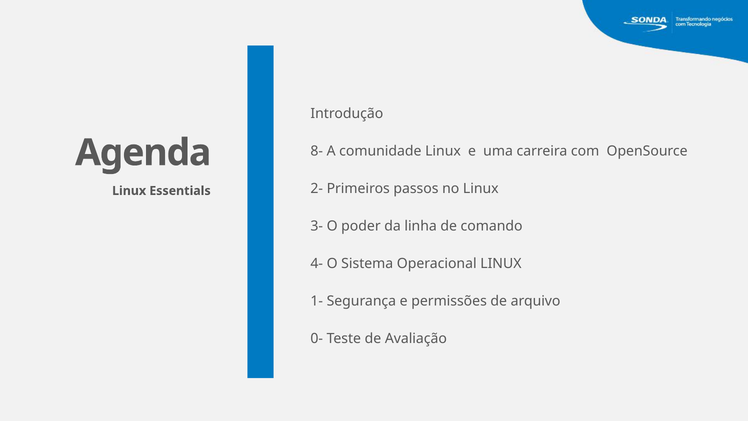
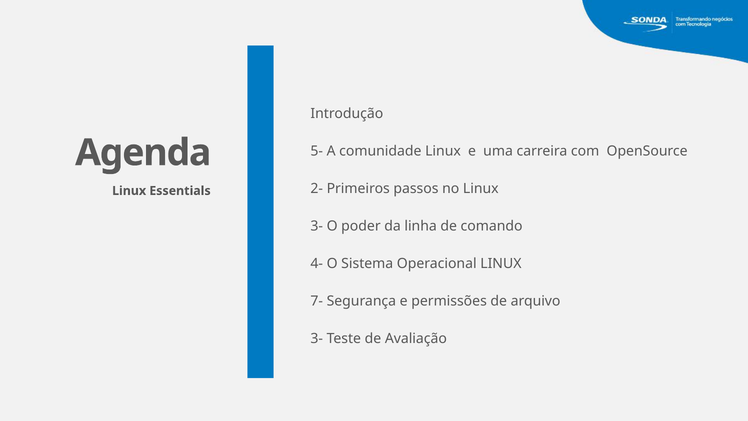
8-: 8- -> 5- (317, 151)
1-: 1- -> 7- (317, 301)
0-: 0- -> 3- (317, 338)
